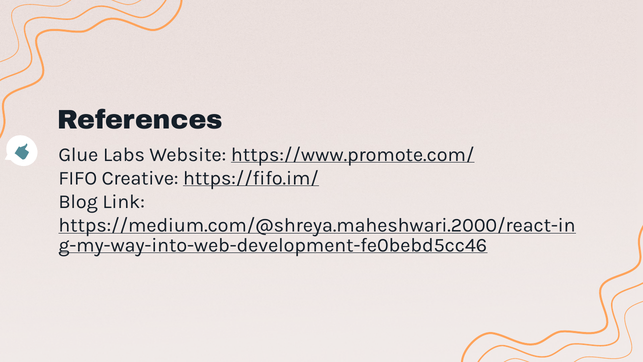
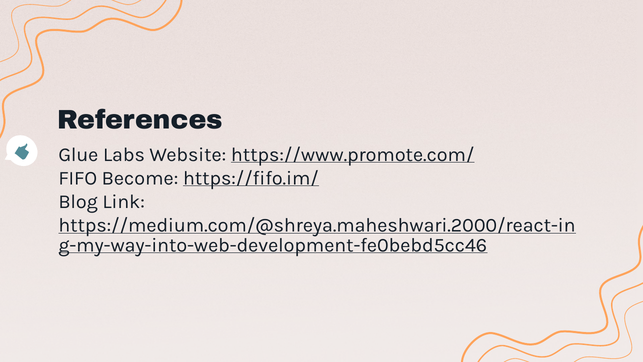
Creative: Creative -> Become (140, 178)
